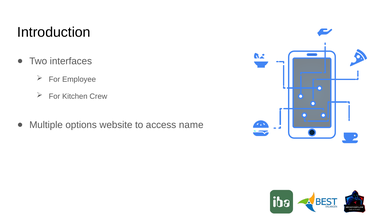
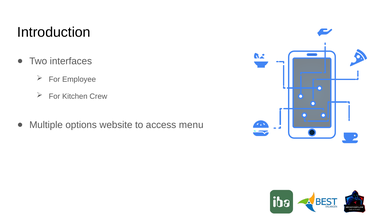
name: name -> menu (191, 125)
